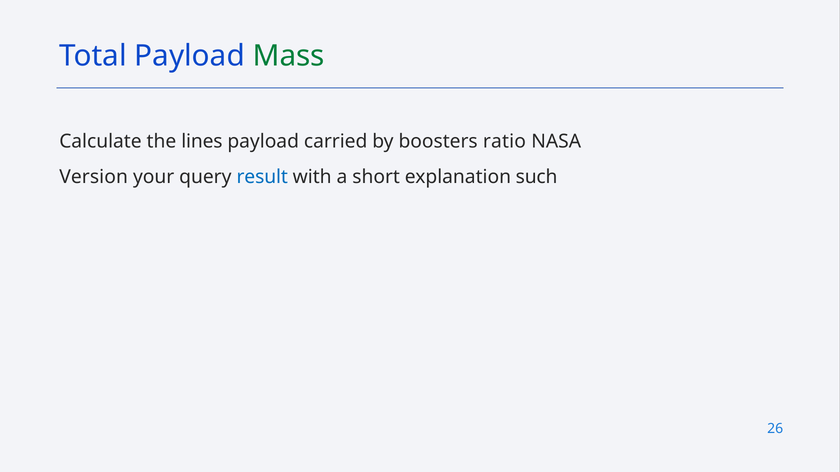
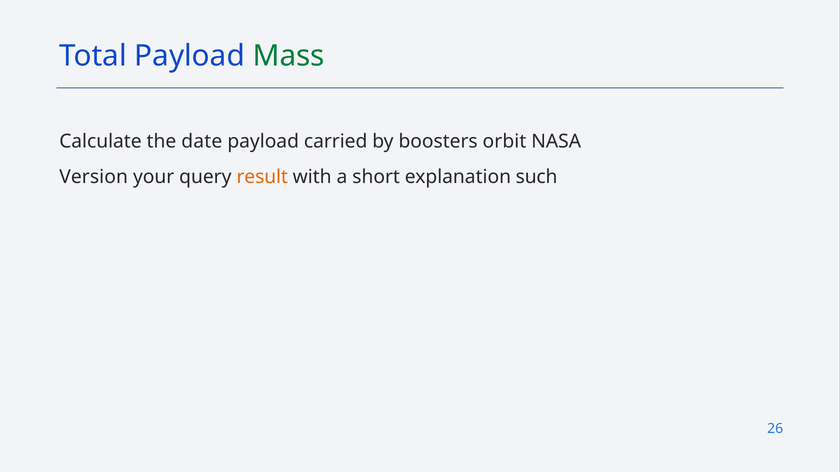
lines: lines -> date (202, 142)
ratio: ratio -> orbit (504, 142)
result colour: blue -> orange (262, 177)
